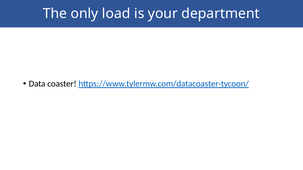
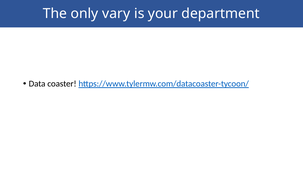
load: load -> vary (116, 14)
